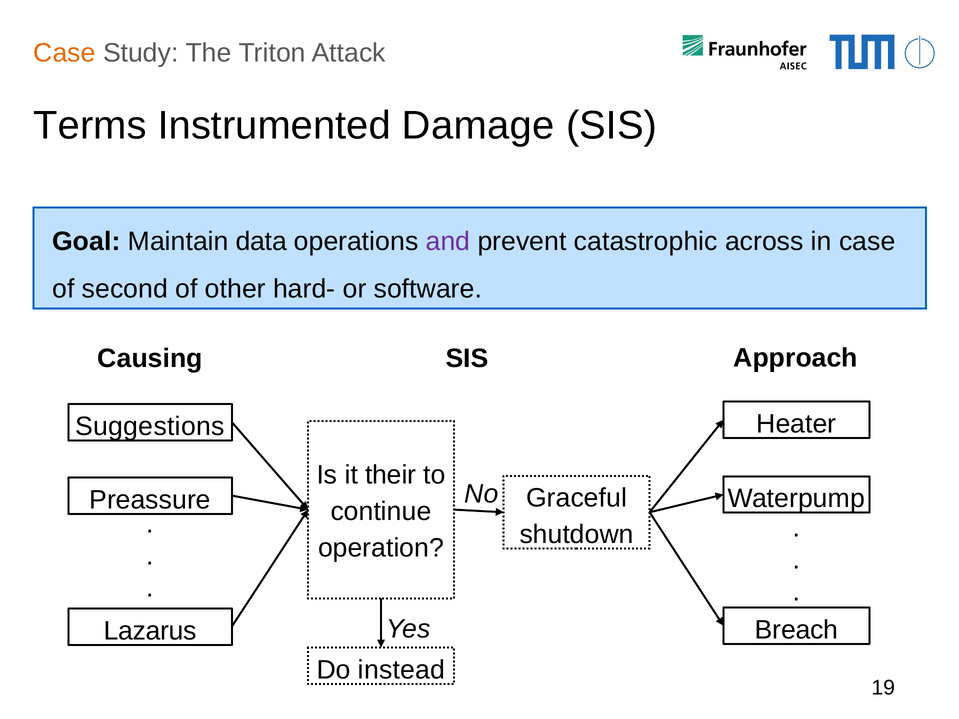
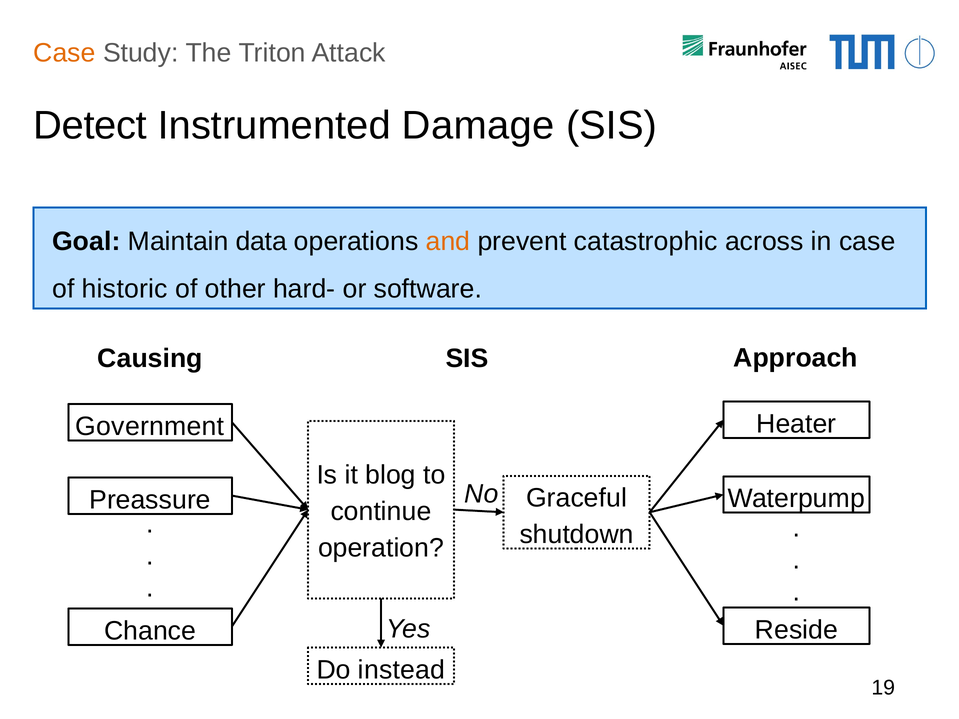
Terms: Terms -> Detect (90, 126)
and colour: purple -> orange (448, 241)
second: second -> historic (125, 289)
Suggestions: Suggestions -> Government (150, 426)
their: their -> blog (391, 475)
Breach: Breach -> Reside (796, 630)
Lazarus: Lazarus -> Chance (150, 631)
